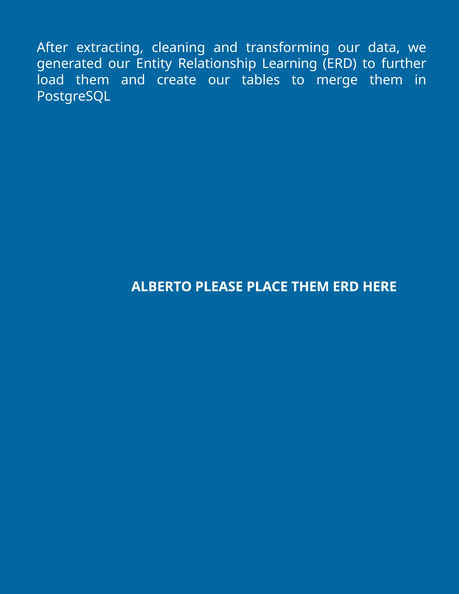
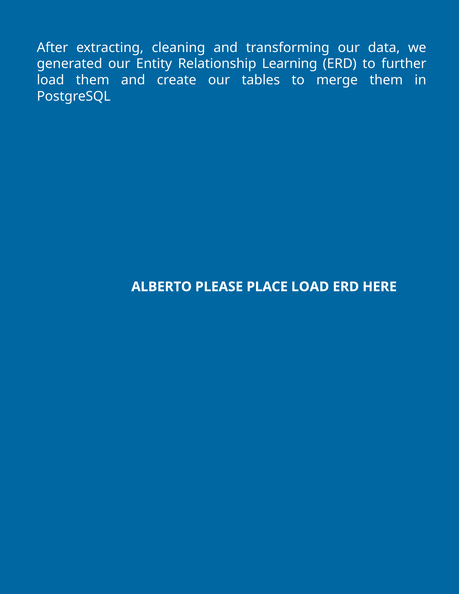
PLACE THEM: THEM -> LOAD (310, 287)
